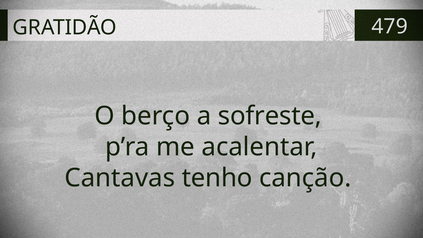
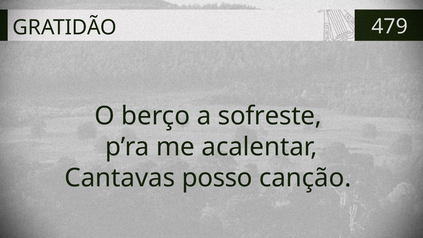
tenho: tenho -> posso (217, 178)
